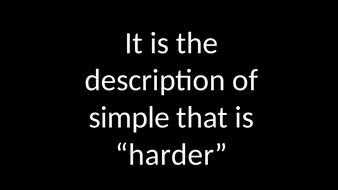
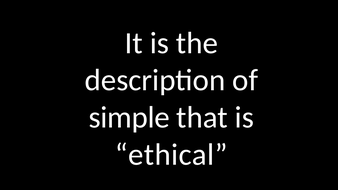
harder: harder -> ethical (171, 155)
